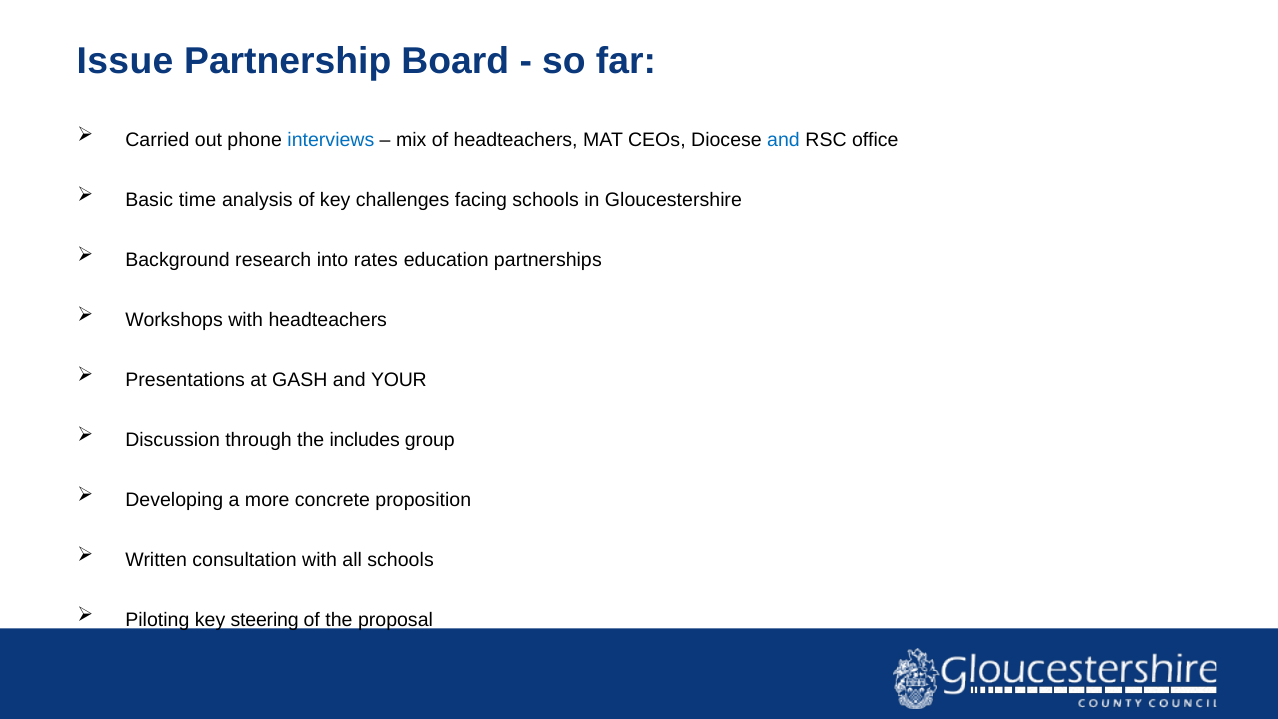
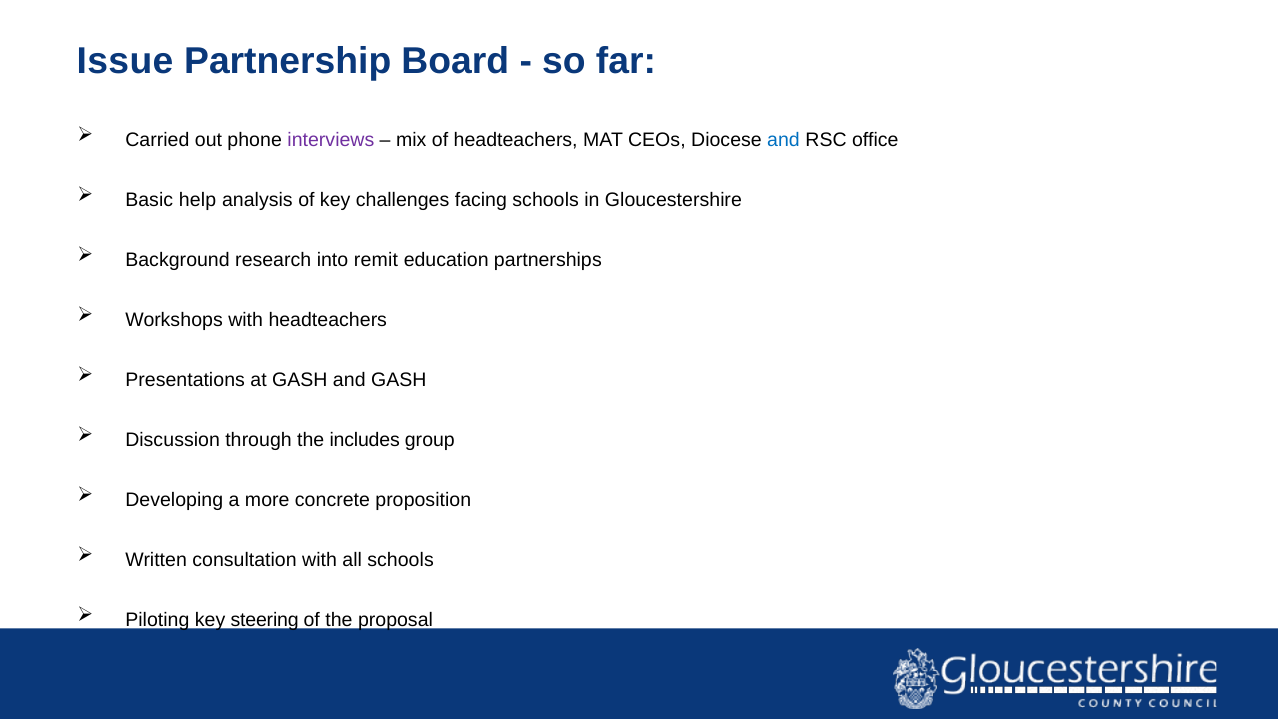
interviews colour: blue -> purple (331, 140)
time: time -> help (197, 200)
rates: rates -> remit (376, 260)
and YOUR: YOUR -> GASH (399, 380)
